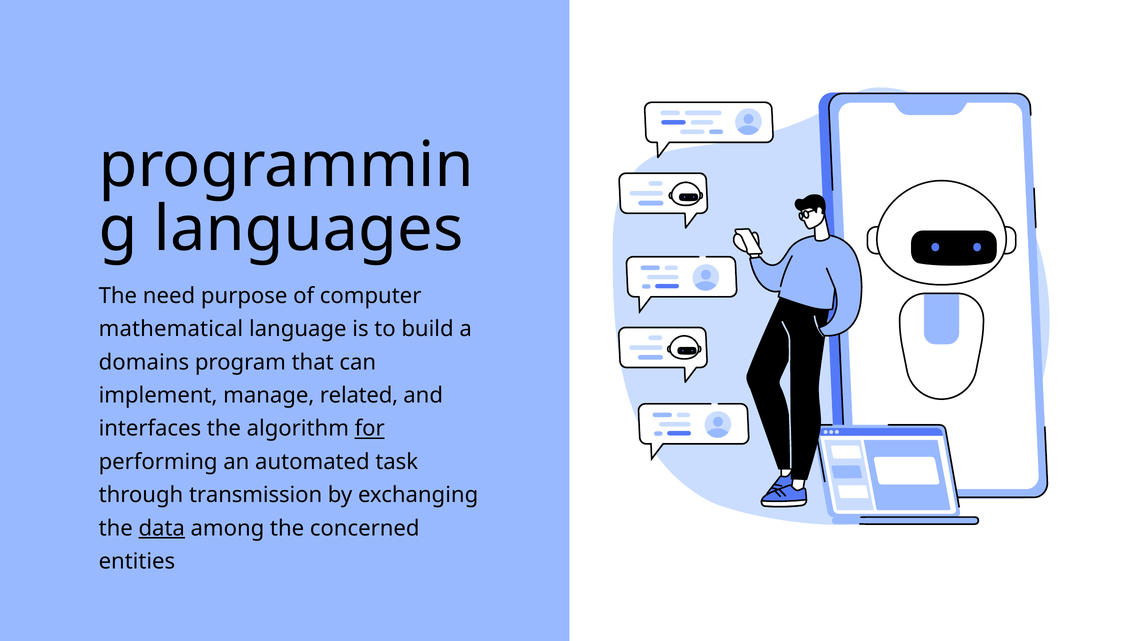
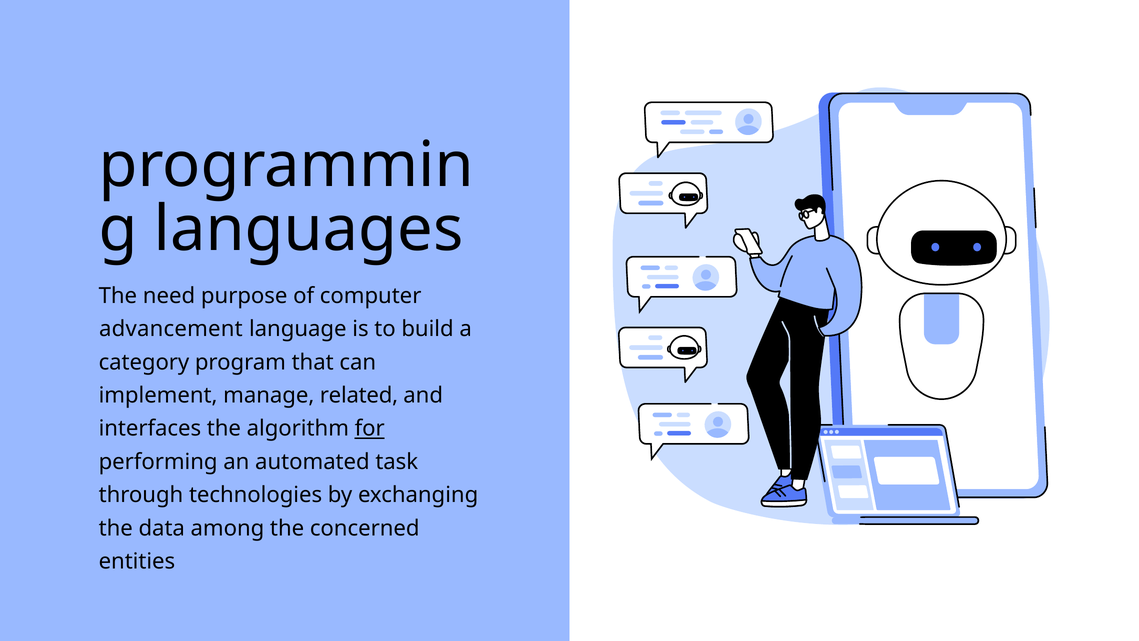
mathematical: mathematical -> advancement (171, 329)
domains: domains -> category (144, 362)
transmission: transmission -> technologies (256, 495)
data underline: present -> none (162, 528)
